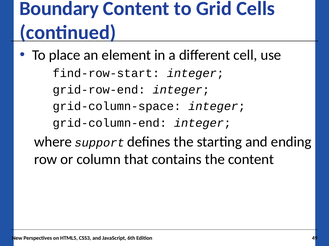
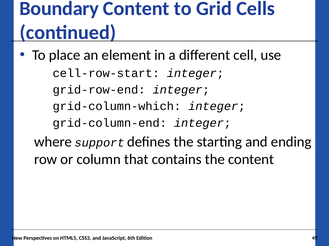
find-row-start: find-row-start -> cell-row-start (106, 73)
grid-column-space: grid-column-space -> grid-column-which (117, 107)
